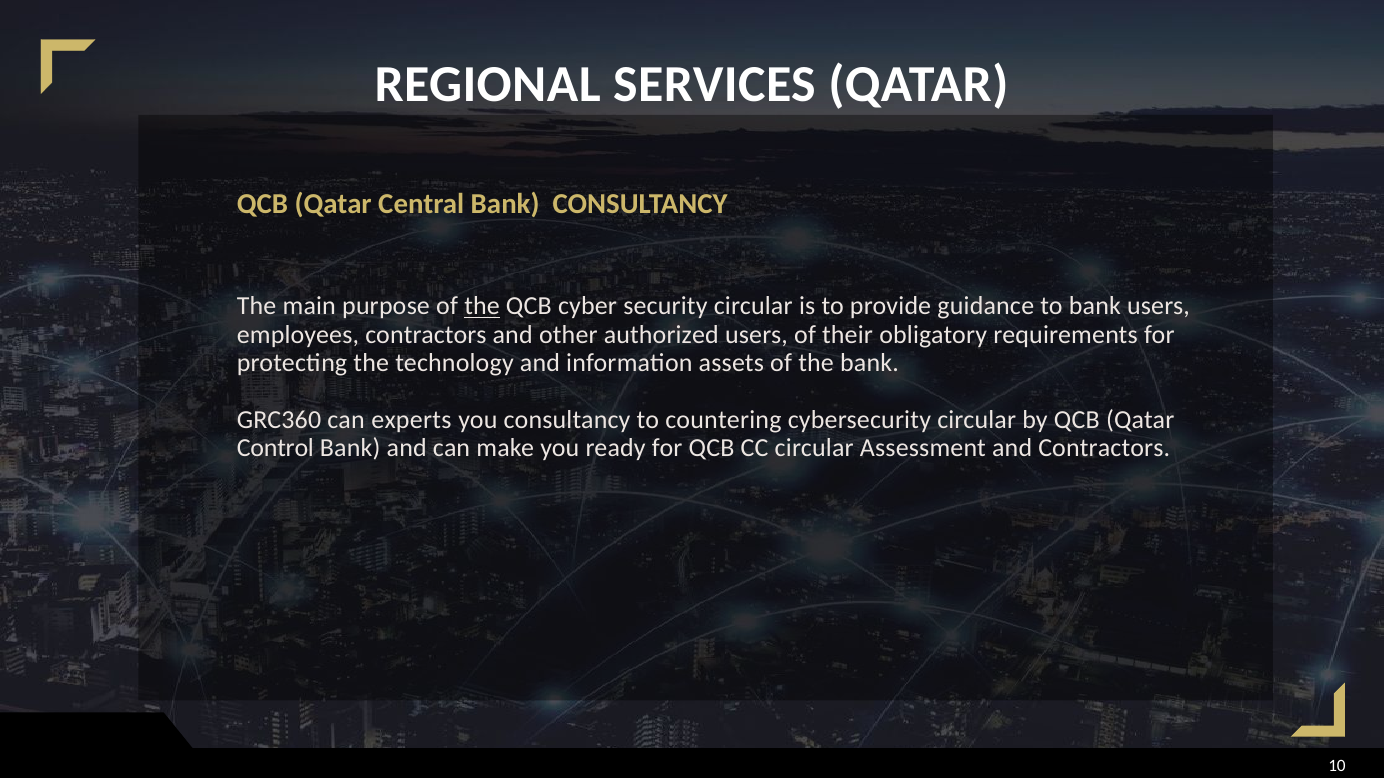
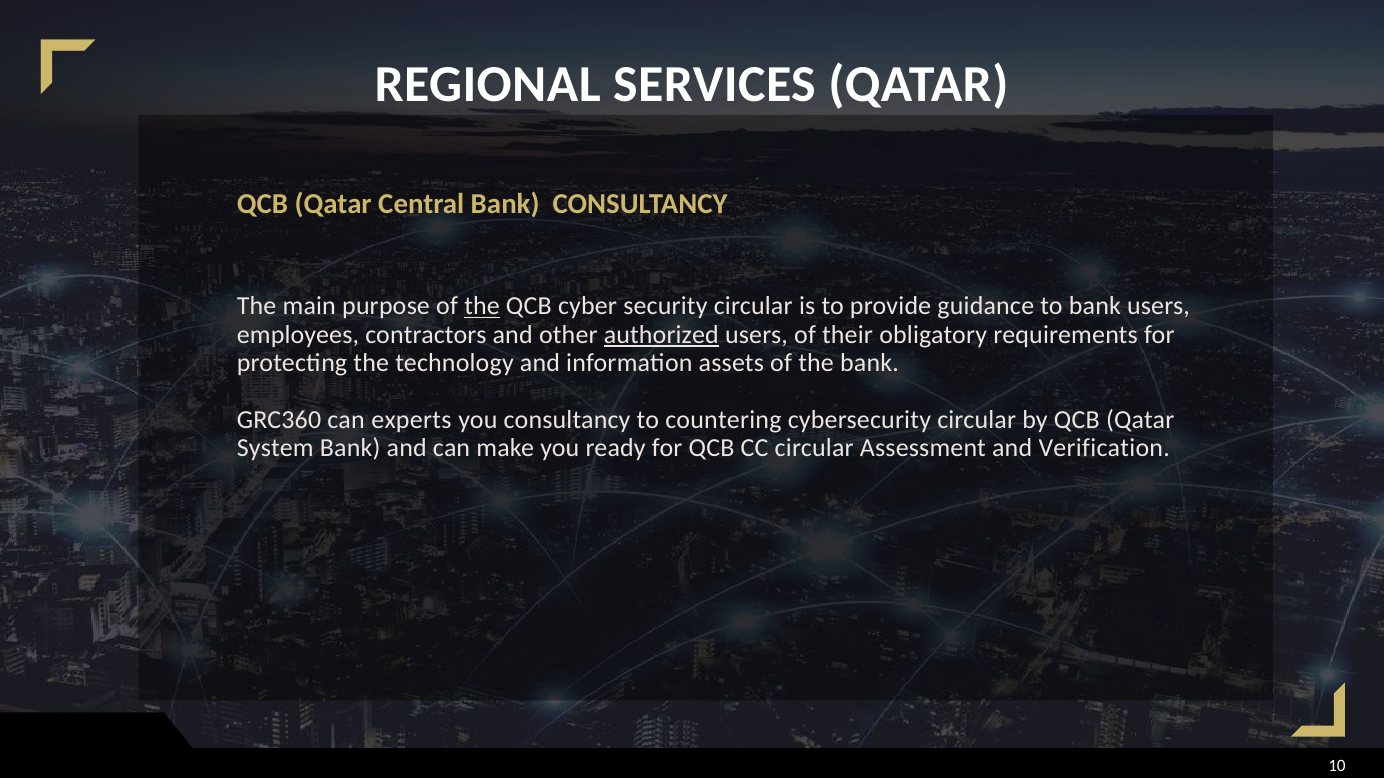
authorized underline: none -> present (661, 335)
Control: Control -> System (275, 449)
and Contractors: Contractors -> Verification (1104, 449)
